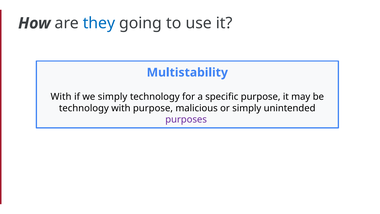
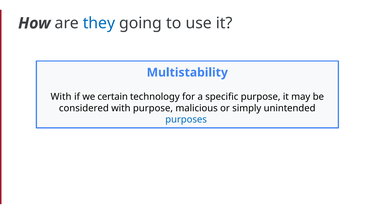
we simply: simply -> certain (113, 97)
technology: technology -> considered (84, 108)
purposes colour: purple -> blue (186, 119)
